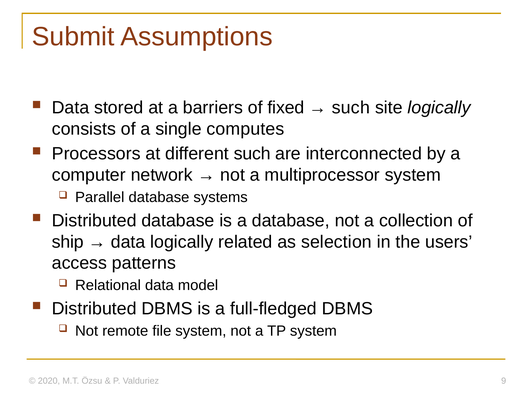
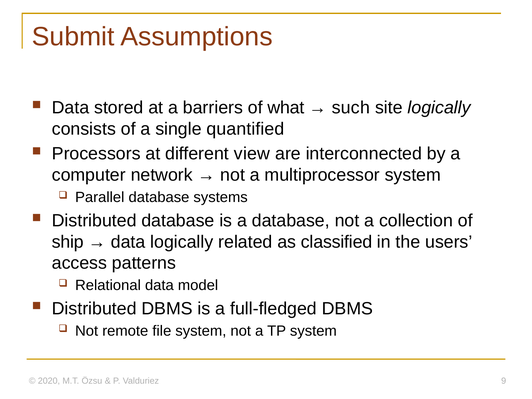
fixed: fixed -> what (286, 108)
computes: computes -> quantified (245, 129)
different such: such -> view (252, 154)
selection: selection -> classified (337, 242)
